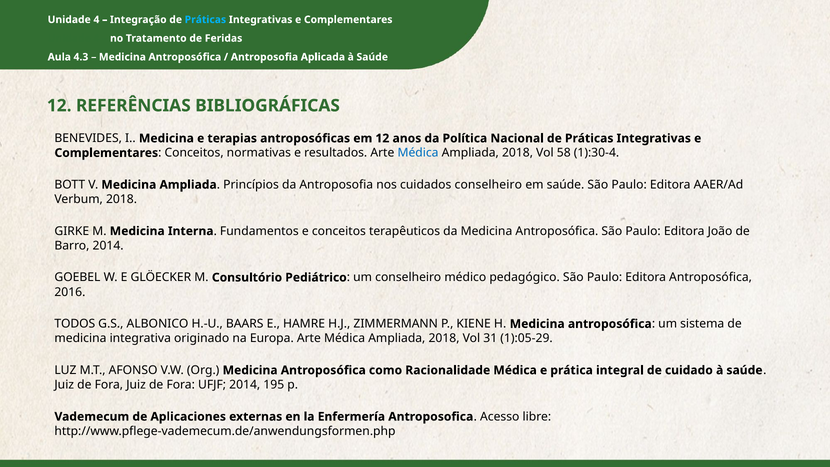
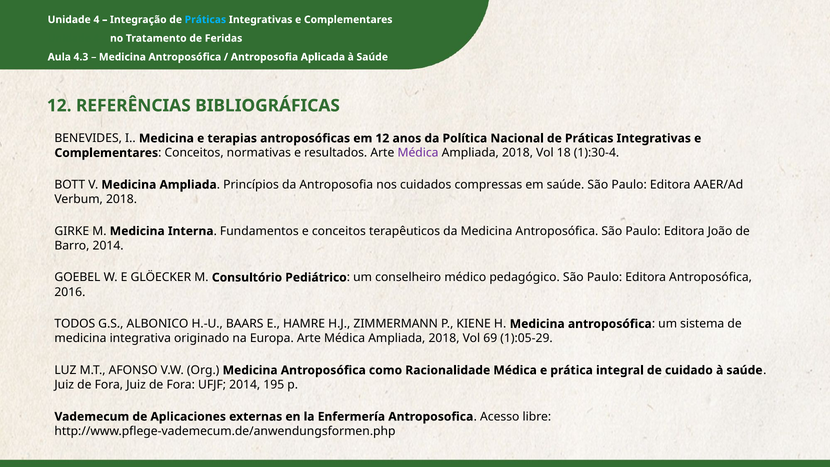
Médica colour: blue -> purple (418, 153)
58: 58 -> 18 (564, 153)
cuidados conselheiro: conselheiro -> compressas (488, 185)
31: 31 -> 69 (490, 338)
